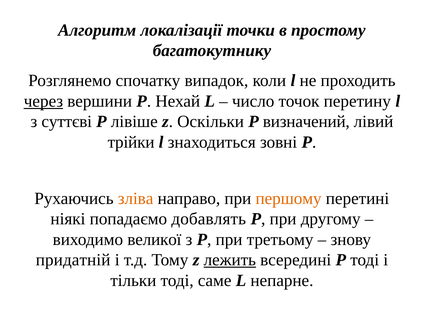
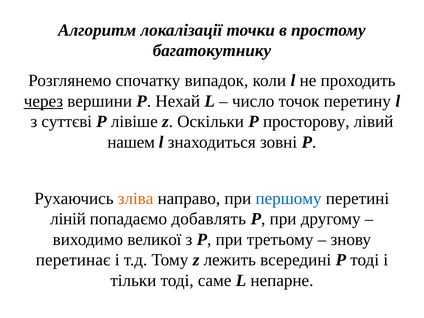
визначений: визначений -> просторову (306, 122)
трійки: трійки -> нашем (131, 142)
першому colour: orange -> blue (289, 198)
ніякі: ніякі -> ліній (68, 219)
придатній: придатній -> перетинає (73, 260)
лежить underline: present -> none (230, 260)
